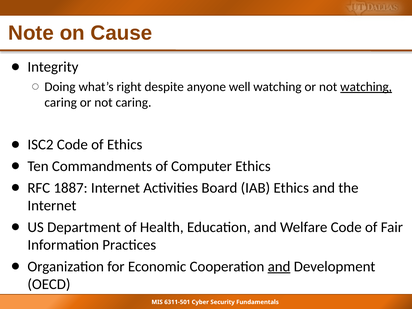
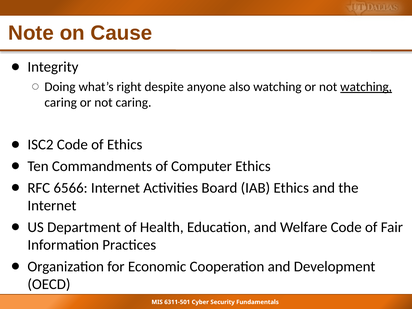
well: well -> also (240, 87)
1887: 1887 -> 6566 (71, 188)
and underline: present -> none (279, 266)
